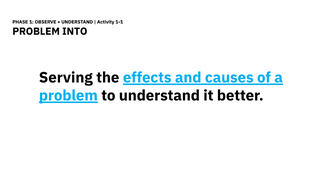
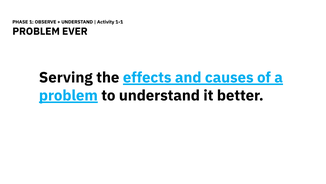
INTO: INTO -> EVER (75, 31)
